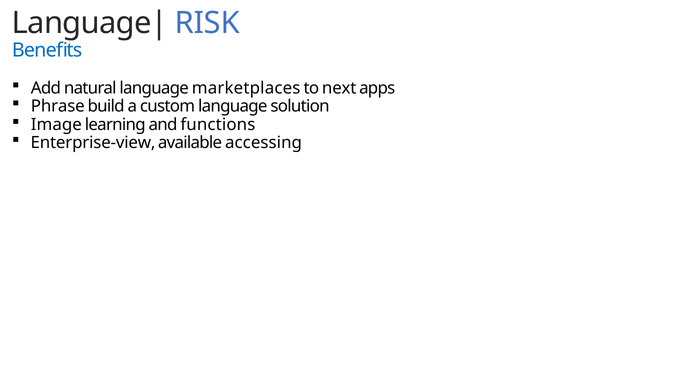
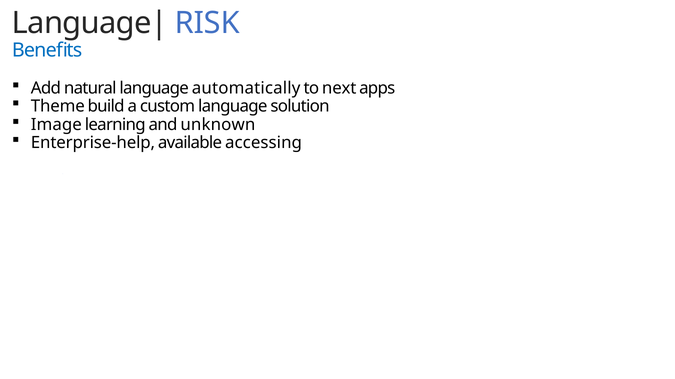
marketplaces: marketplaces -> automatically (246, 88)
Phrase: Phrase -> Theme (58, 106)
functions: functions -> unknown (218, 125)
Enterprise-view: Enterprise-view -> Enterprise-help (93, 143)
